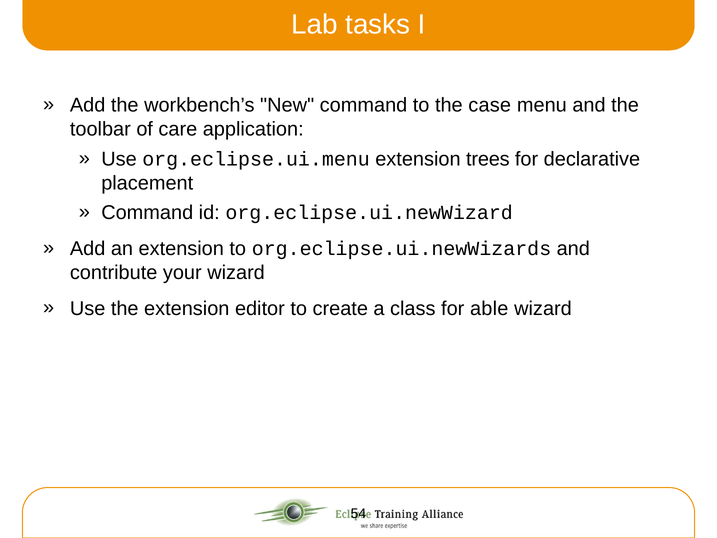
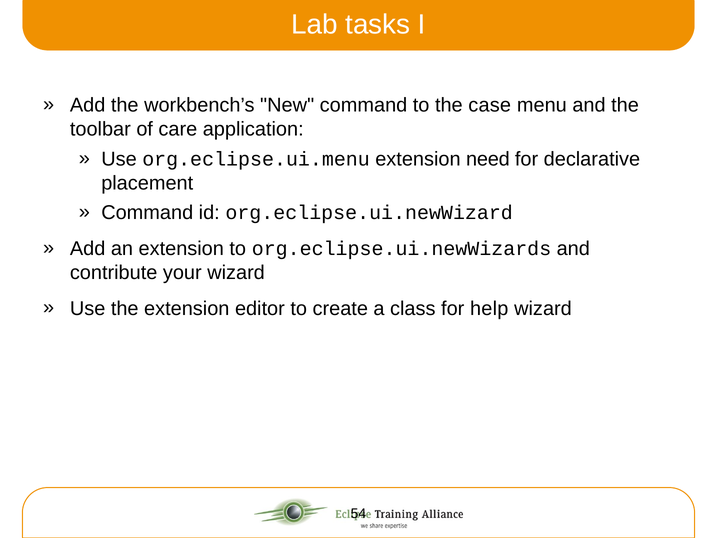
trees: trees -> need (488, 159)
able: able -> help (489, 308)
